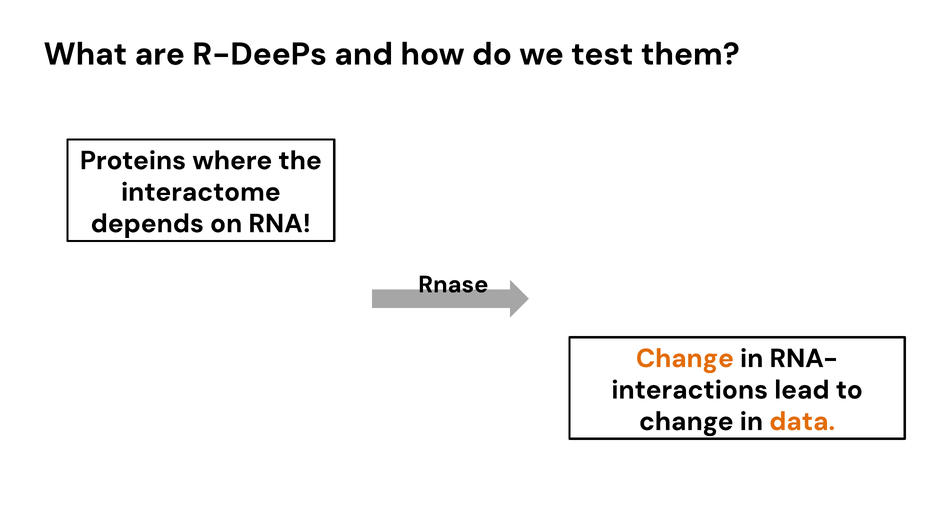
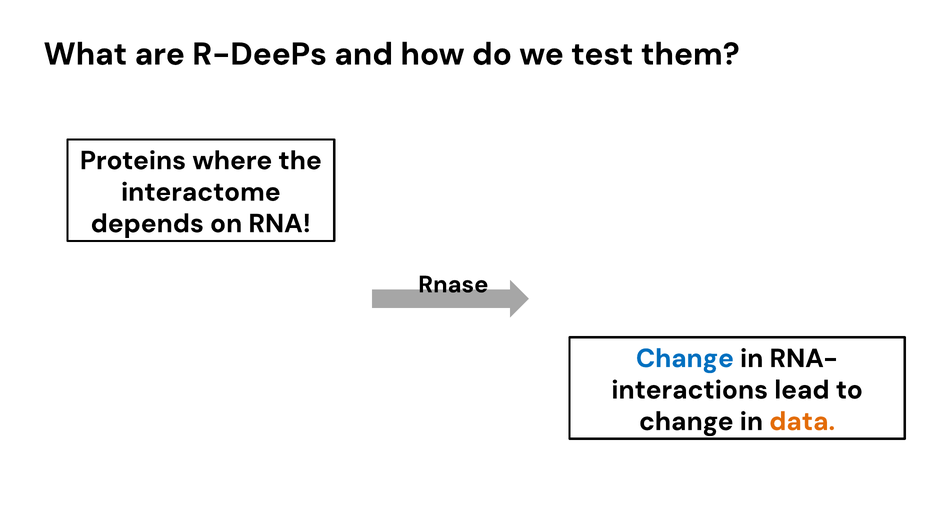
Change colour: orange -> blue (685, 359)
